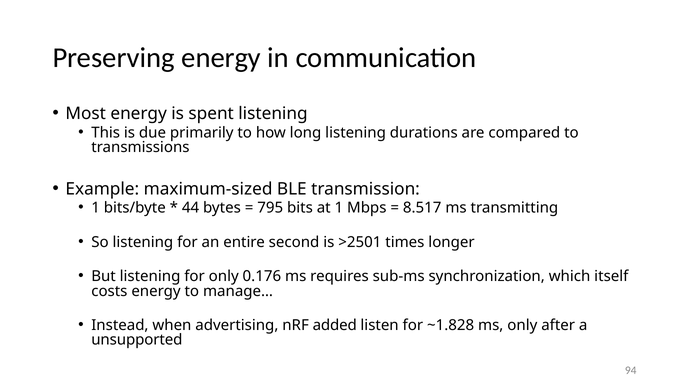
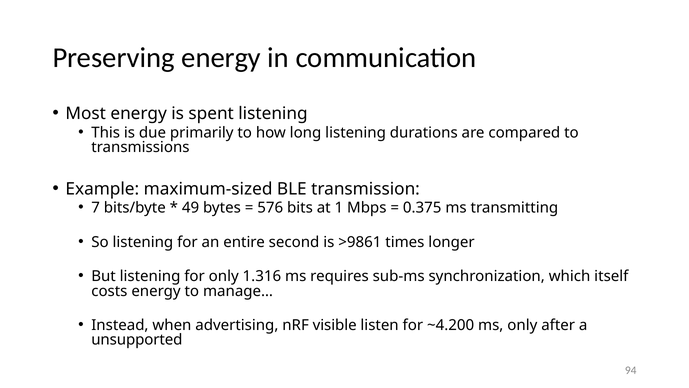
1: 1 -> 7 (96, 208)
44: 44 -> 49 (191, 208)
795: 795 -> 576 (270, 208)
8.517: 8.517 -> 0.375 (422, 208)
>2501: >2501 -> >9861 (360, 242)
0.176: 0.176 -> 1.316 (262, 276)
added: added -> visible (335, 325)
~1.828: ~1.828 -> ~4.200 (451, 325)
